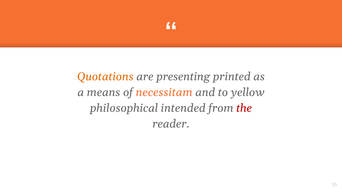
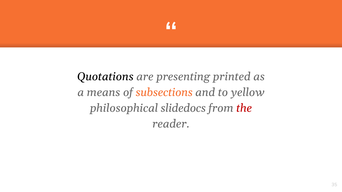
Quotations colour: orange -> black (105, 77)
necessitam: necessitam -> subsections (164, 93)
intended: intended -> slidedocs (183, 108)
